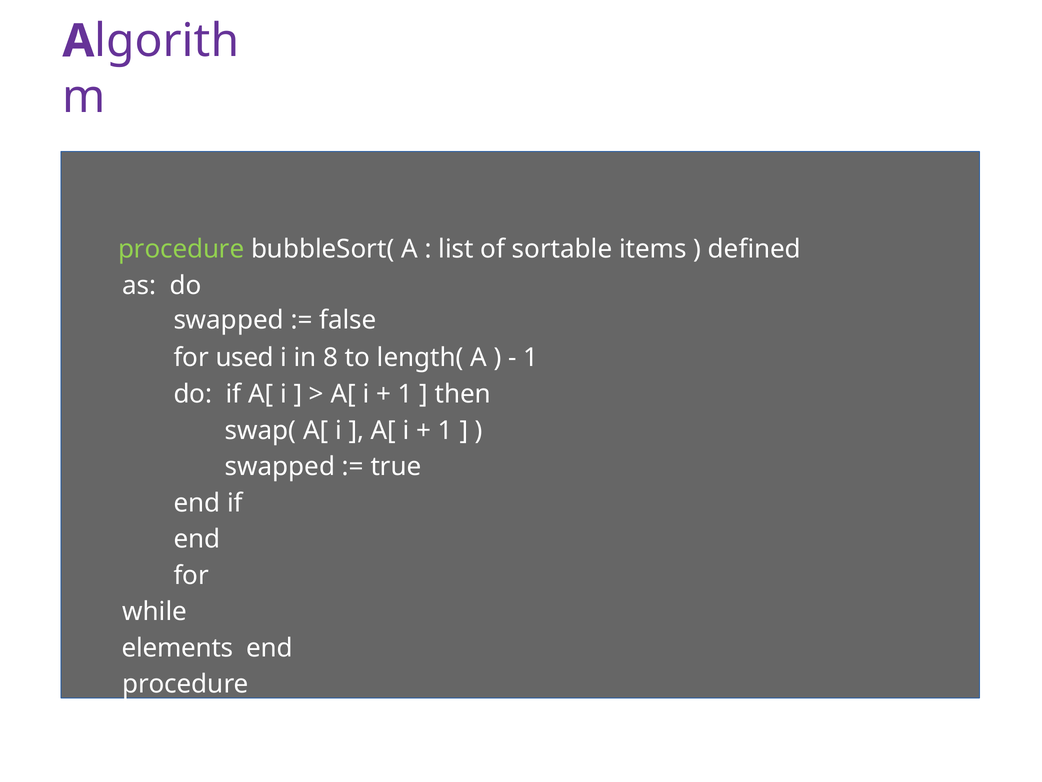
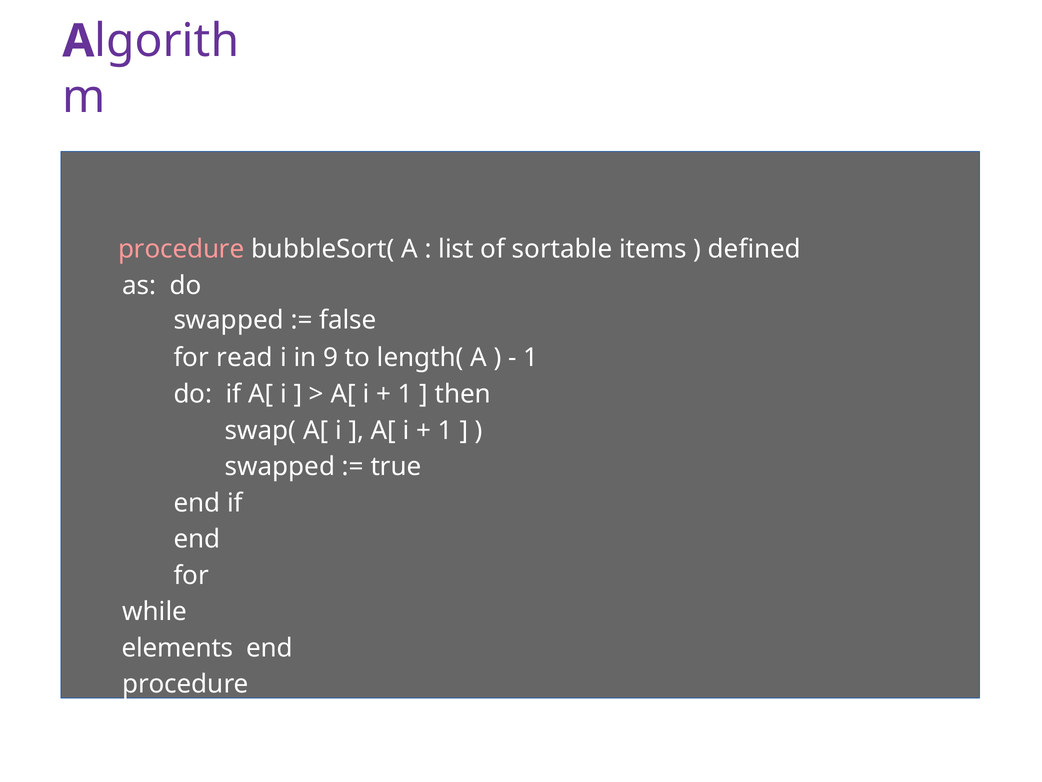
procedure colour: light green -> pink (181, 249)
used: used -> read (245, 358)
8: 8 -> 9 (331, 358)
